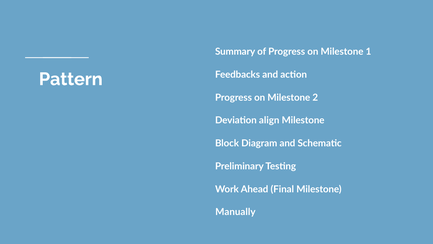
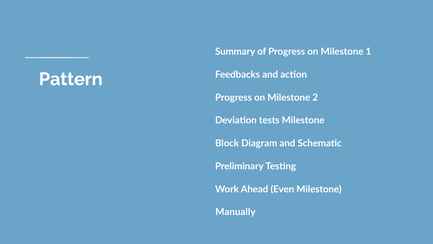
align: align -> tests (269, 120)
Final: Final -> Even (282, 189)
